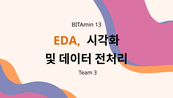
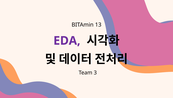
EDA colour: orange -> purple (67, 40)
